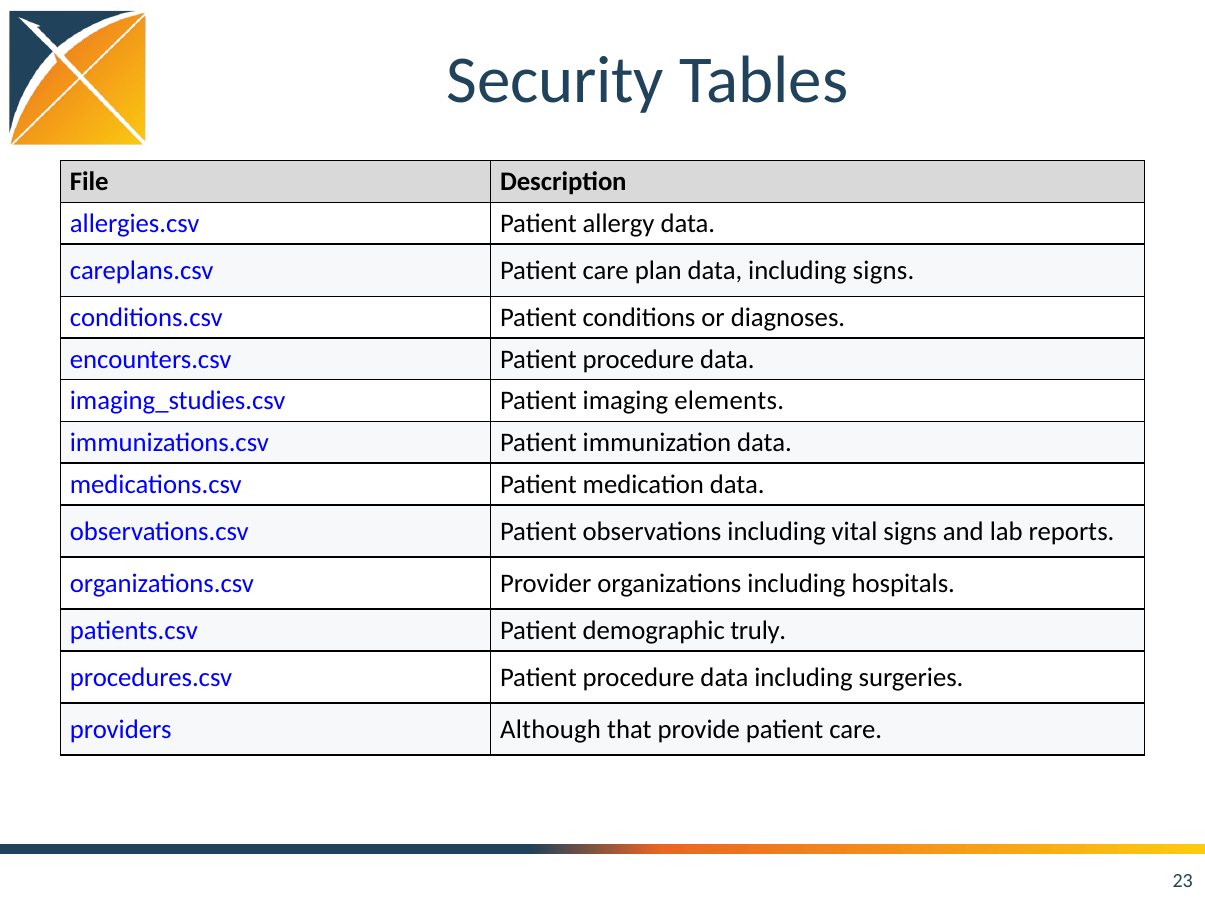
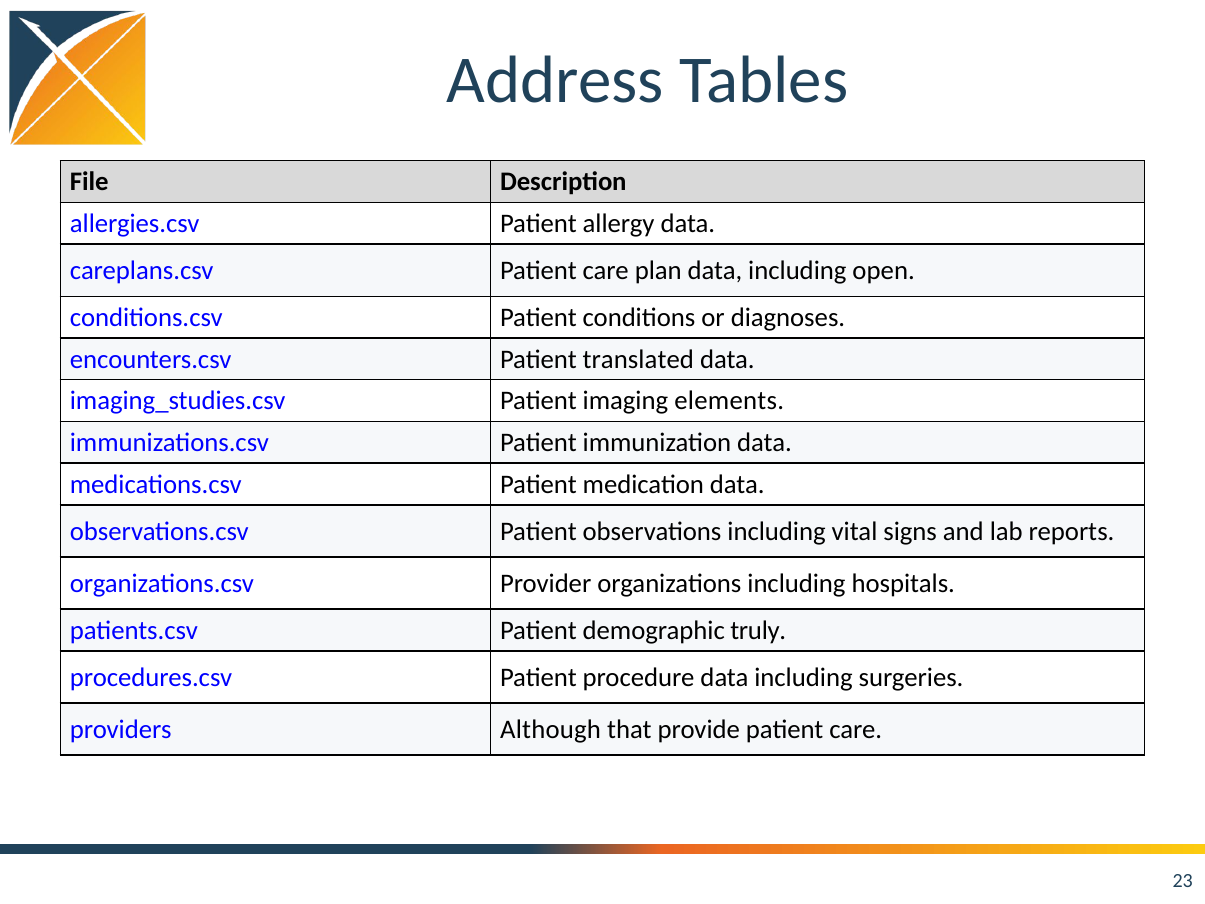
Security: Security -> Address (555, 80)
including signs: signs -> open (884, 270)
encounters.csv Patient procedure: procedure -> translated (638, 359)
